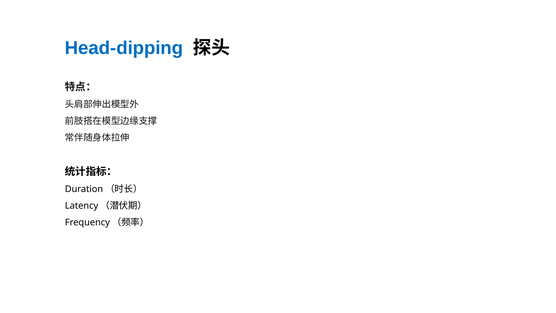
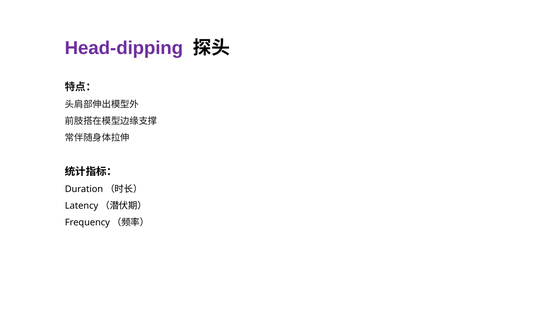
Head-dipping colour: blue -> purple (124, 48)
